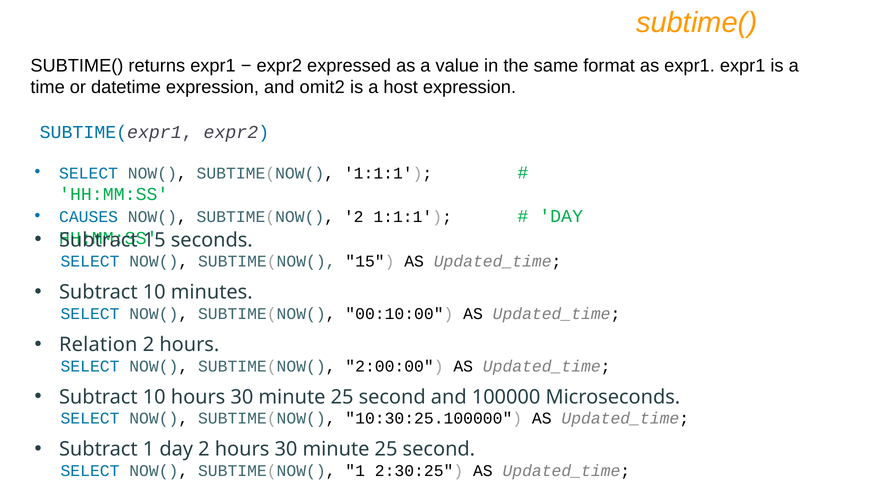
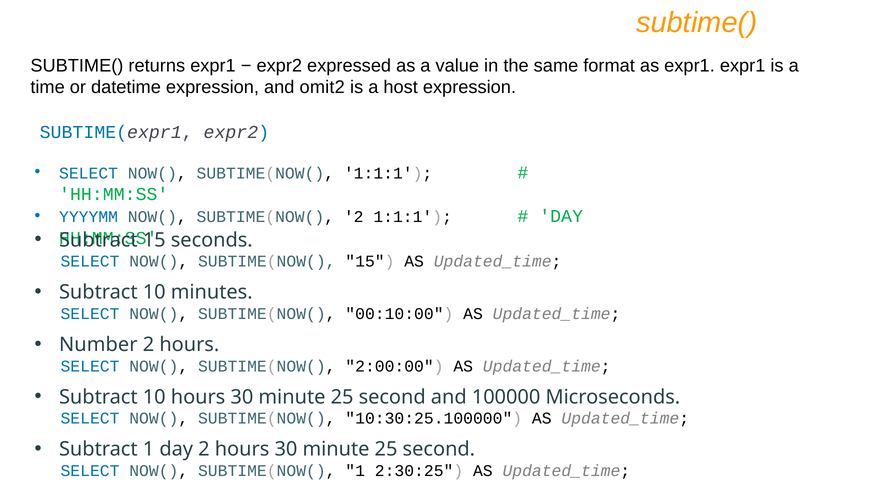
CAUSES: CAUSES -> YYYYMM (89, 217)
Relation: Relation -> Number (98, 345)
